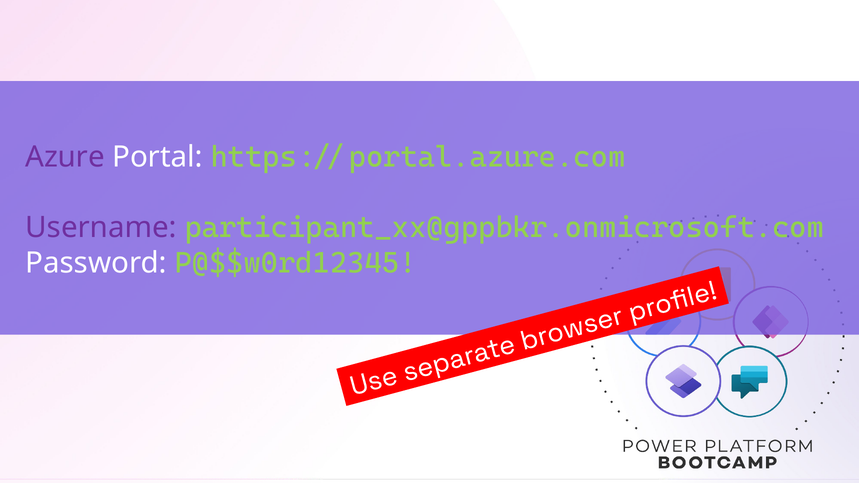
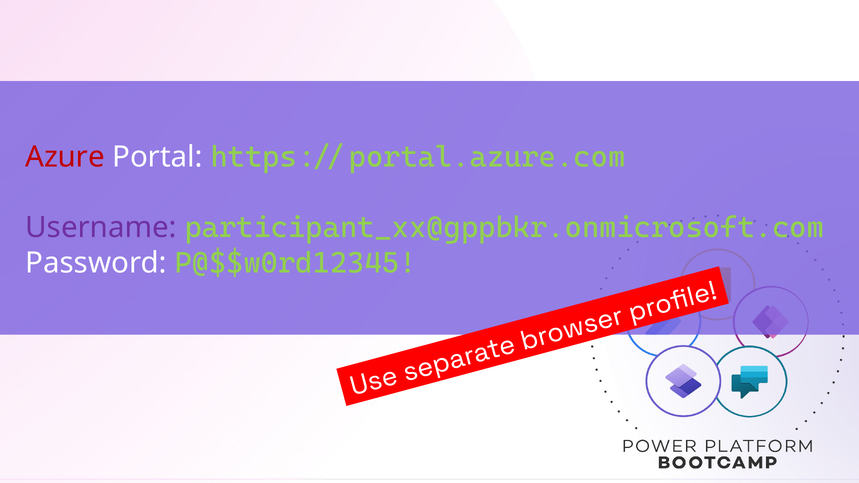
Azure colour: purple -> red (65, 157)
